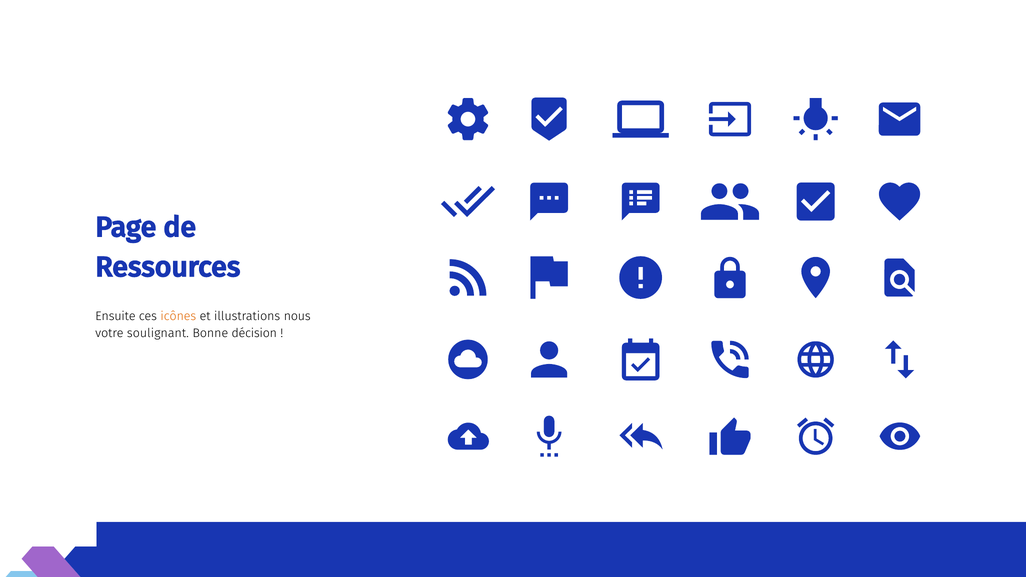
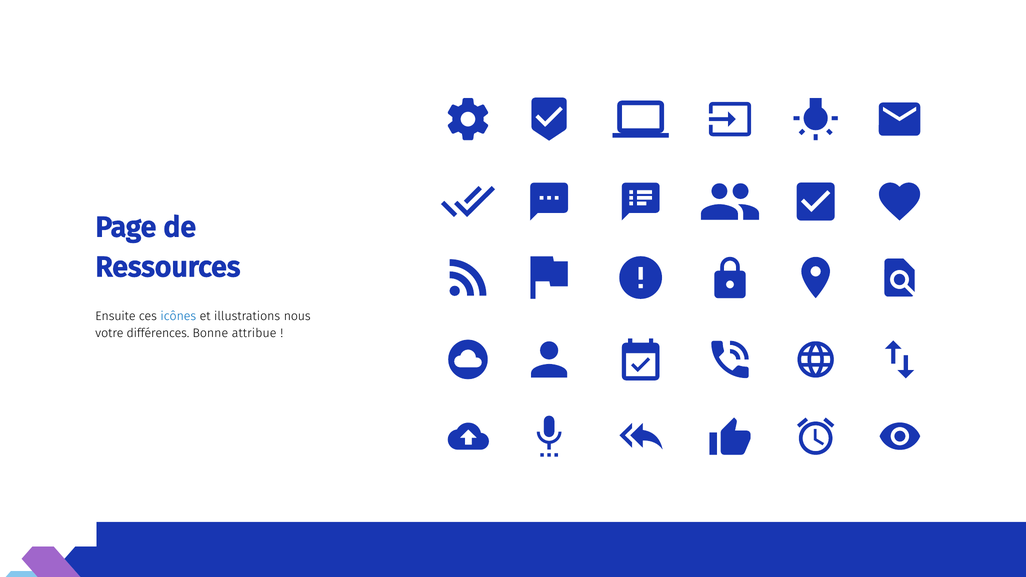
icônes colour: orange -> blue (178, 316)
soulignant: soulignant -> différences (158, 333)
décision: décision -> attribue (254, 333)
